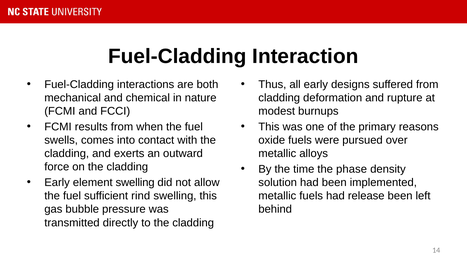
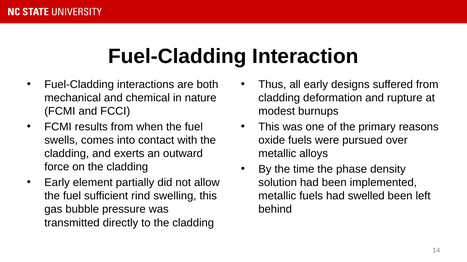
element swelling: swelling -> partially (135, 183)
release: release -> swelled (366, 196)
